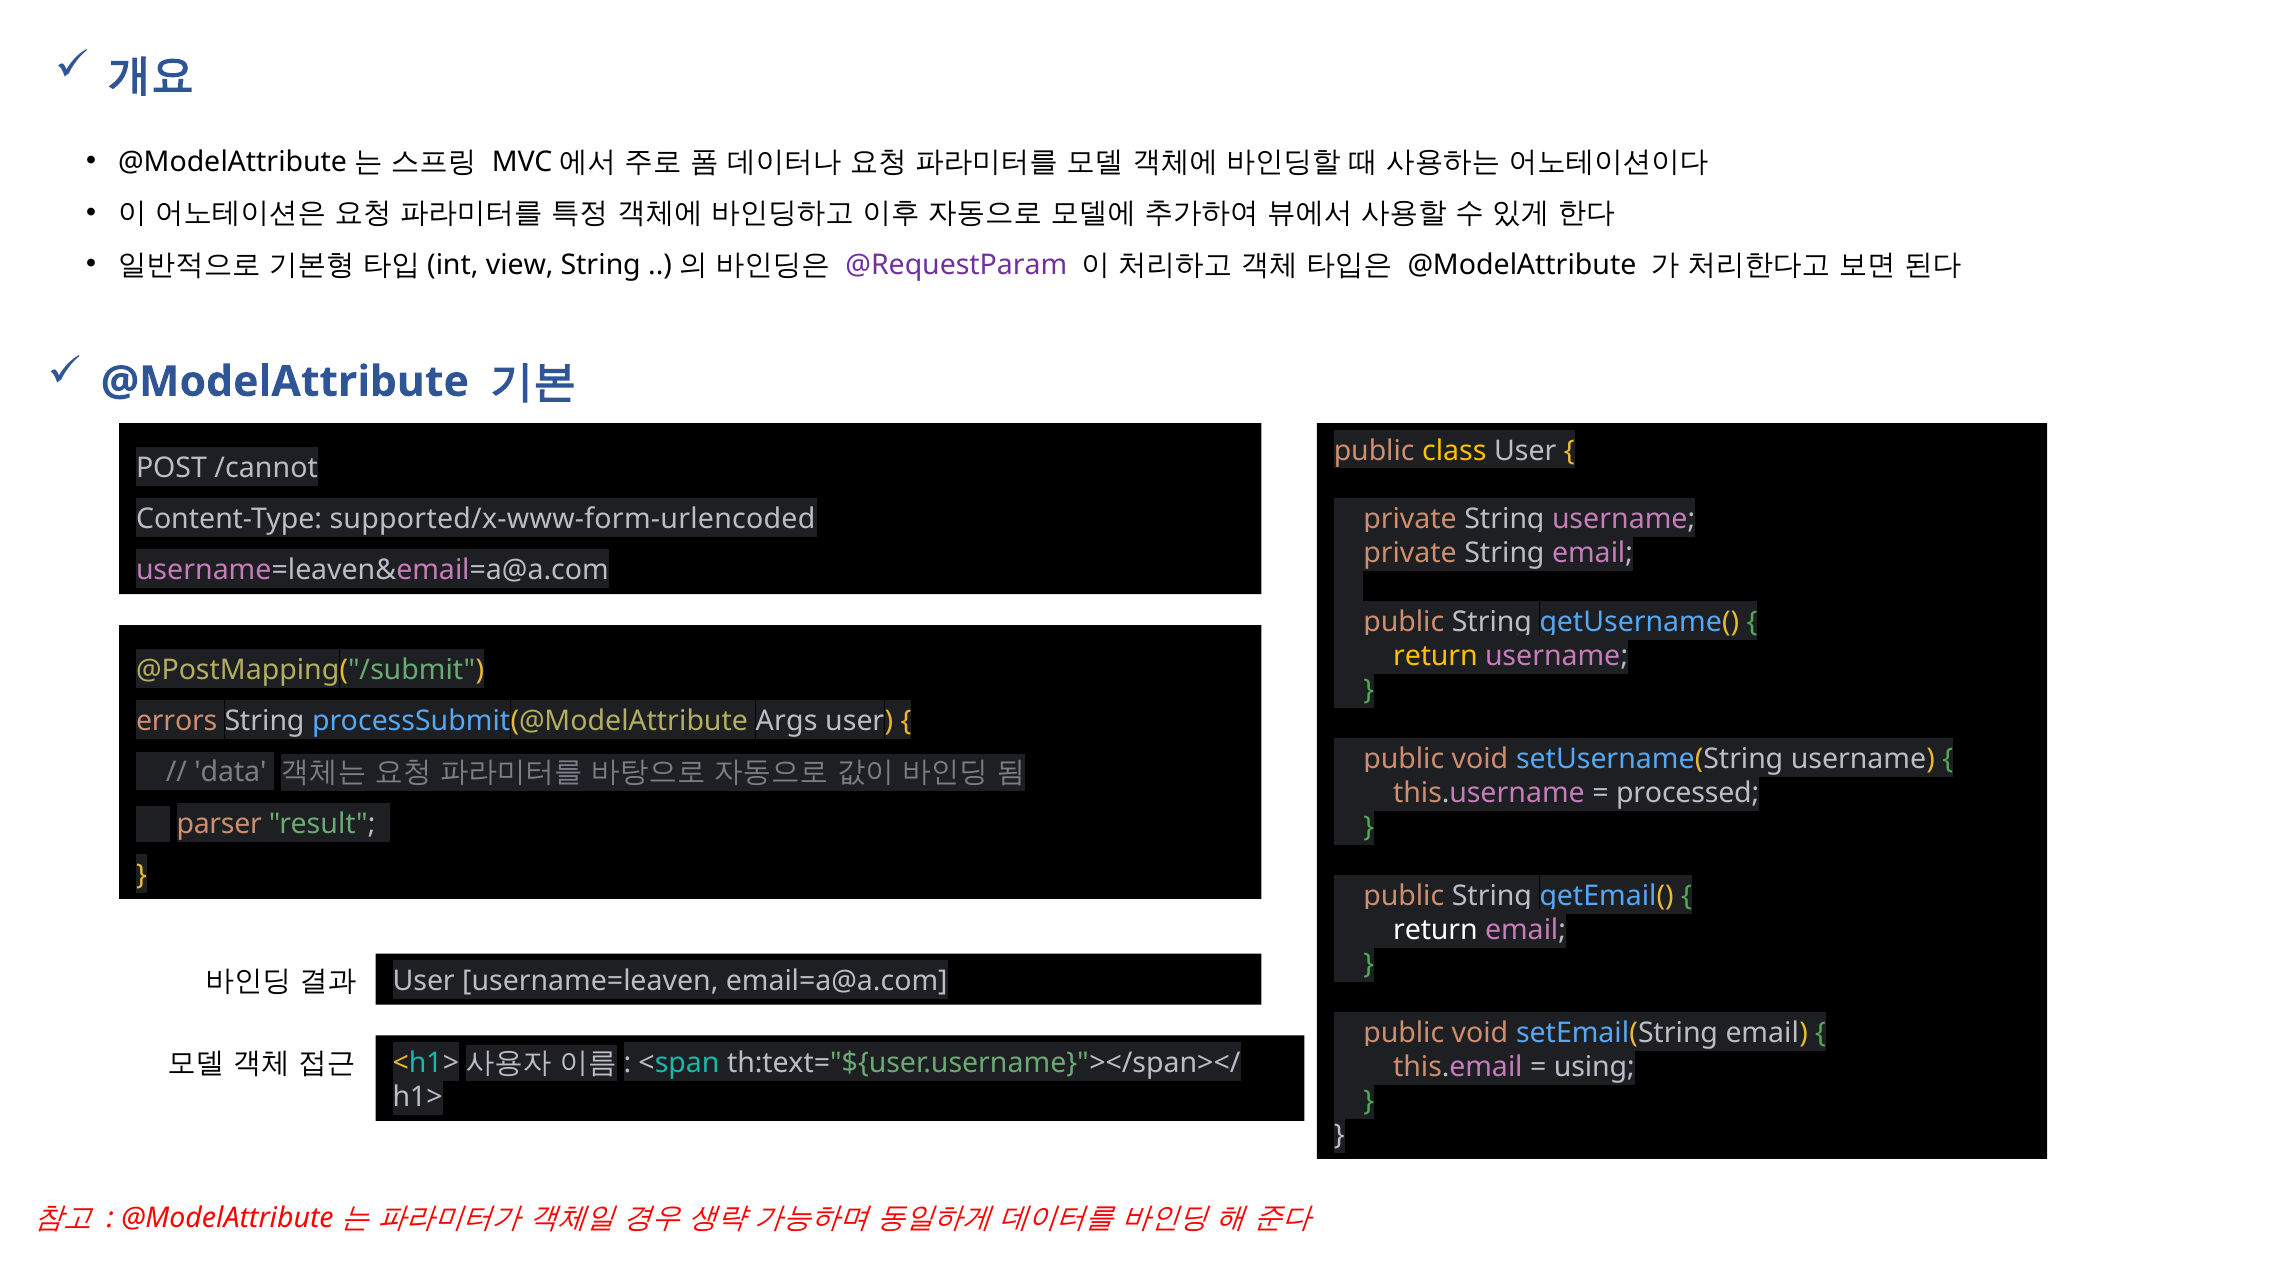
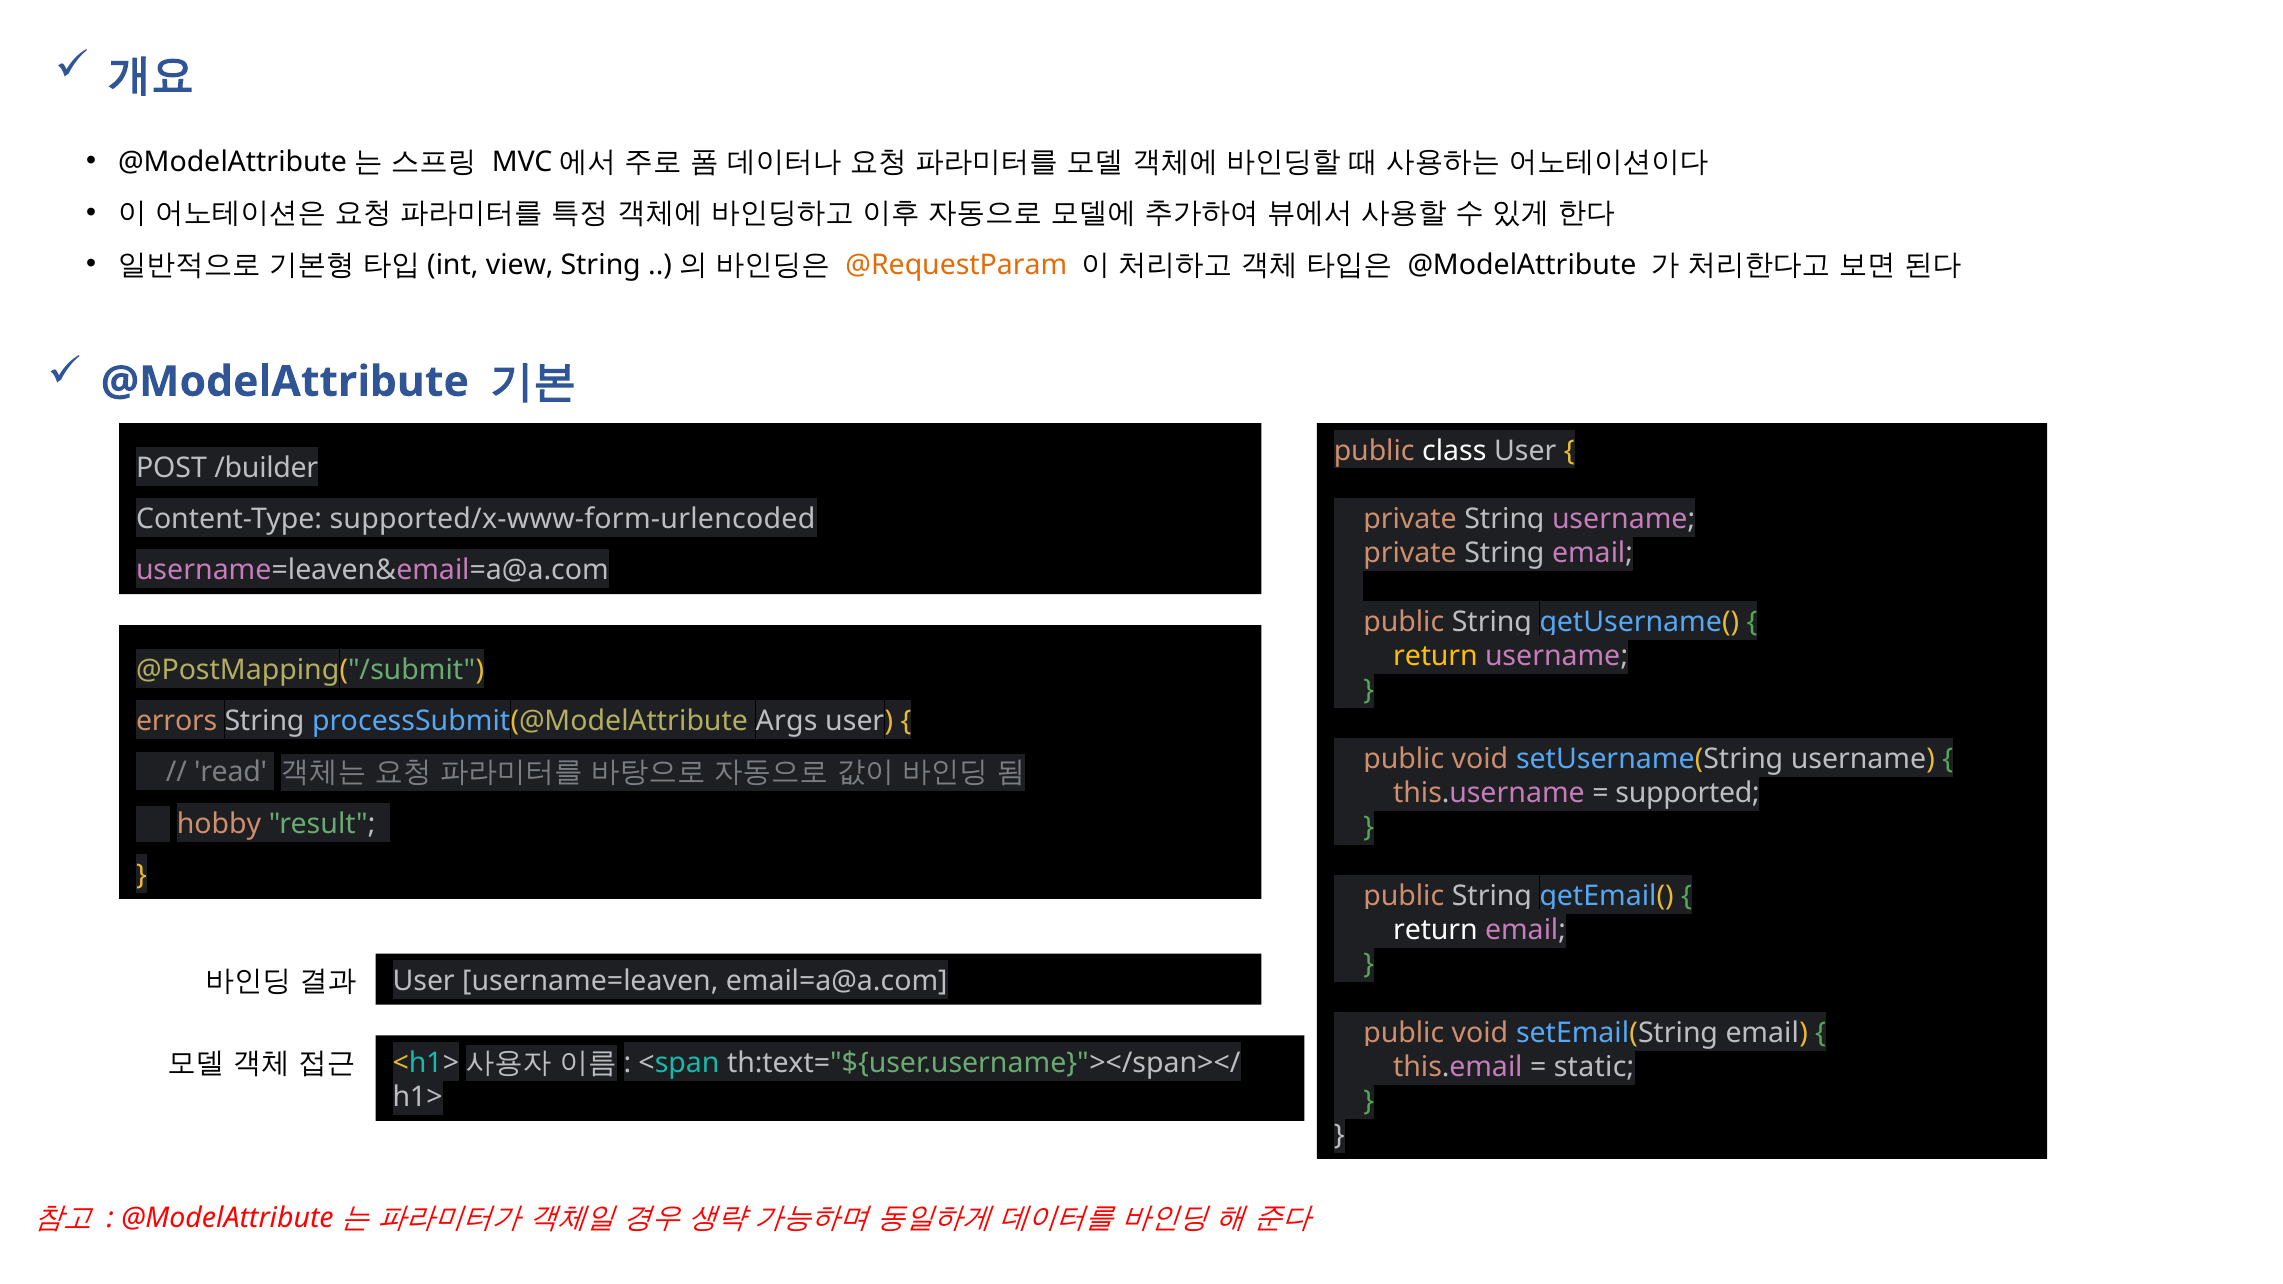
@RequestParam colour: purple -> orange (956, 265)
class colour: yellow -> white (1454, 451)
/cannot: /cannot -> /builder (266, 468)
data: data -> read (231, 773)
processed: processed -> supported (1688, 793)
parser: parser -> hobby (219, 824)
using: using -> static (1594, 1067)
